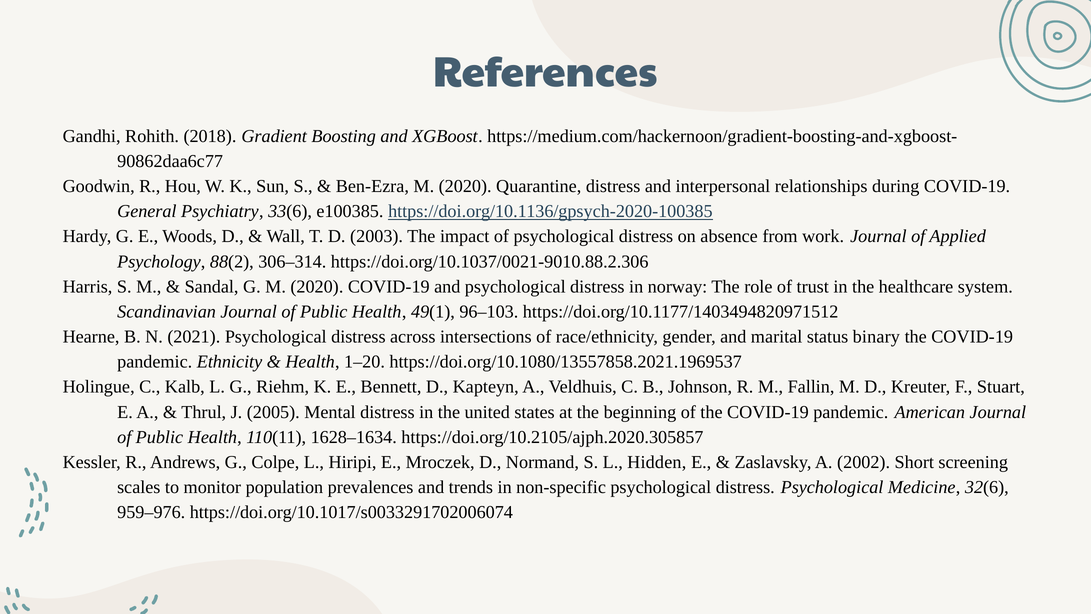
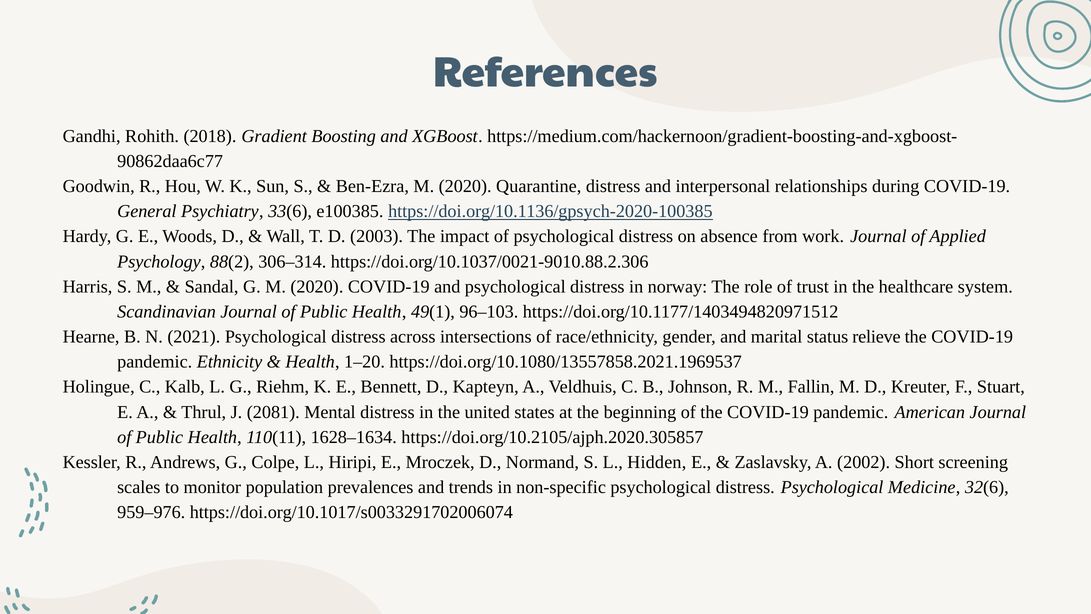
binary: binary -> relieve (876, 337)
2005: 2005 -> 2081 (273, 412)
